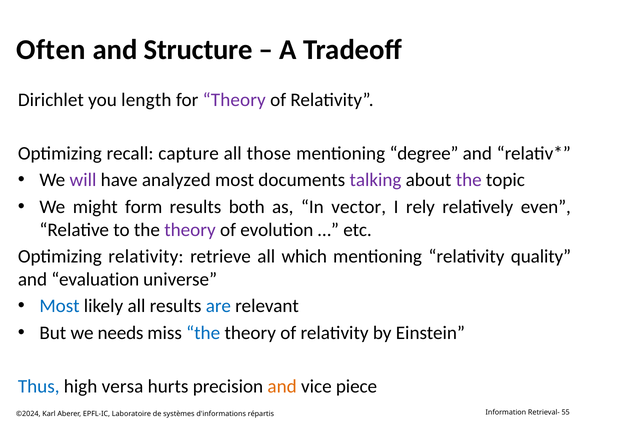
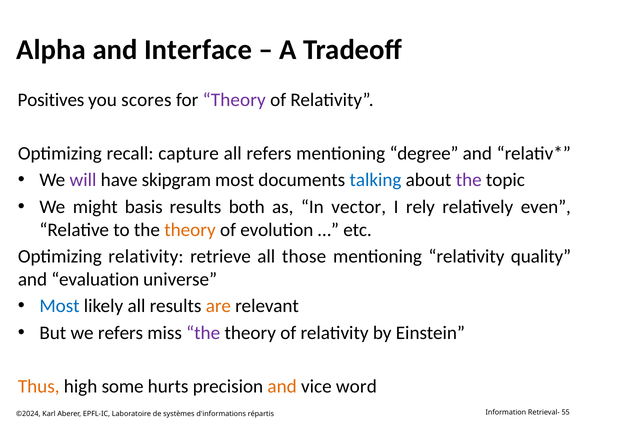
Often: Often -> Alpha (51, 50)
Structure: Structure -> Interface (198, 50)
Dirichlet: Dirichlet -> Positives (51, 100)
length: length -> scores (146, 100)
all those: those -> refers (269, 153)
analyzed: analyzed -> skipgram (176, 180)
talking colour: purple -> blue (375, 180)
form: form -> basis (144, 207)
theory colour: purple -> orange (190, 230)
which: which -> those (304, 257)
are colour: blue -> orange (218, 307)
we needs: needs -> refers (121, 333)
the colour: blue -> purple (203, 333)
Thus colour: blue -> orange (39, 387)
versa: versa -> some (123, 387)
piece: piece -> word (356, 387)
